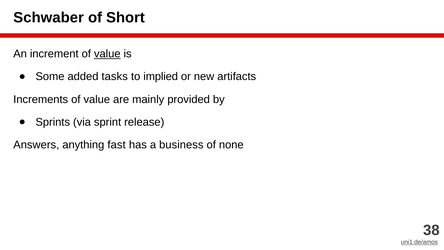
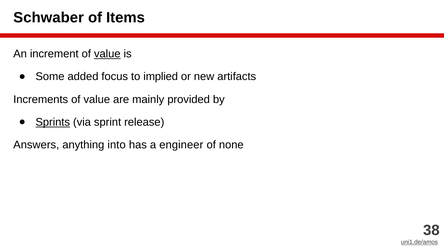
Short: Short -> Items (125, 18)
tasks: tasks -> focus (115, 77)
Sprints underline: none -> present (53, 122)
fast: fast -> into (117, 145)
business: business -> engineer (181, 145)
